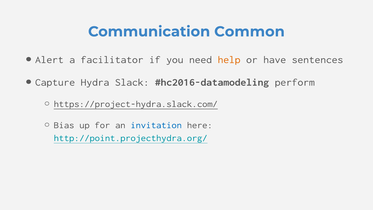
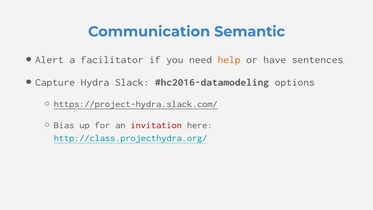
Common: Common -> Semantic (250, 32)
perform: perform -> options (295, 82)
invitation colour: blue -> red (156, 125)
http://point.projecthydra.org/: http://point.projecthydra.org/ -> http://class.projecthydra.org/ (131, 138)
